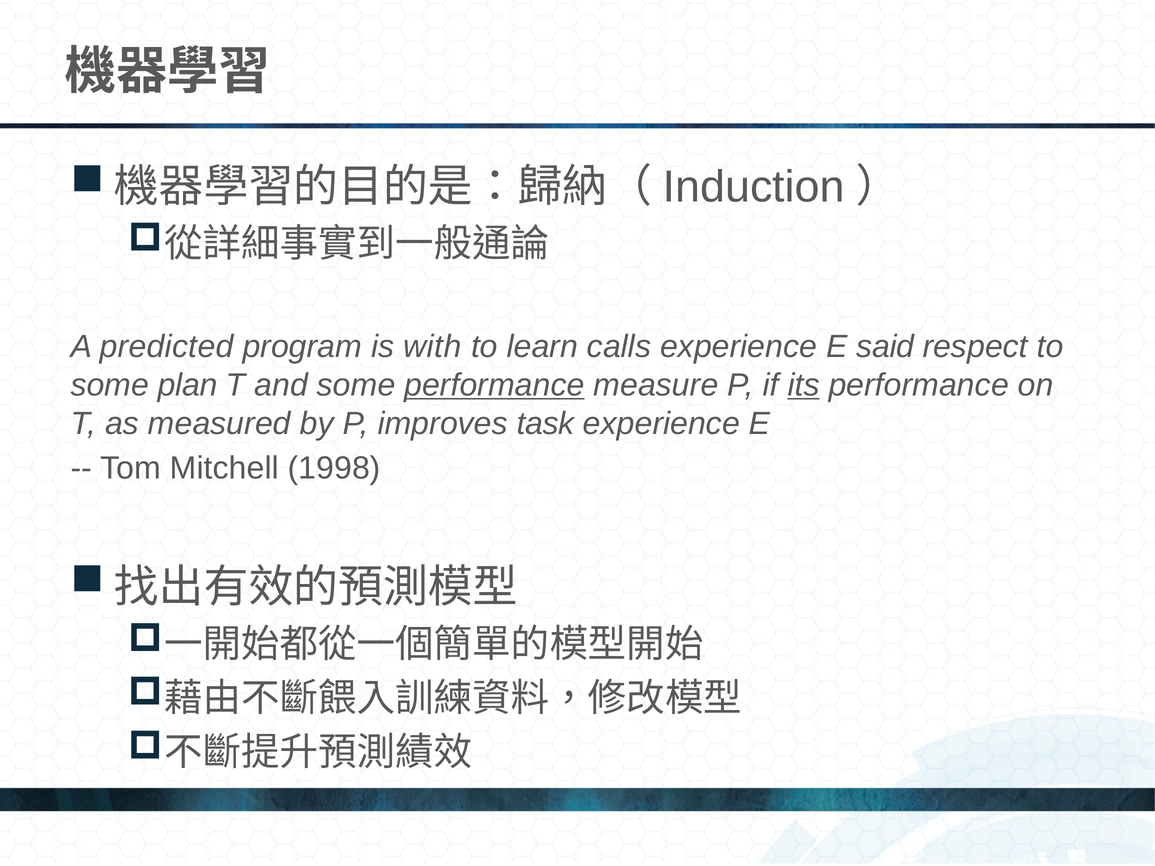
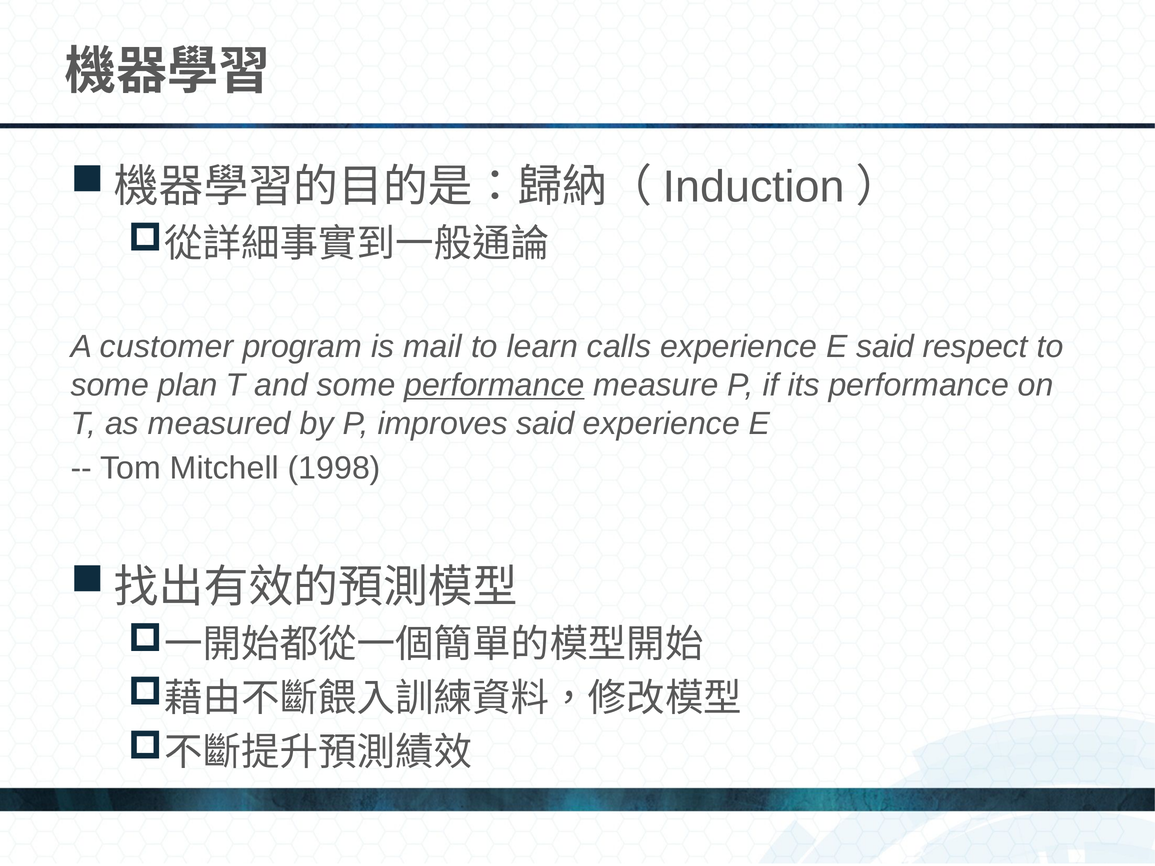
predicted: predicted -> customer (167, 347)
with: with -> mail (433, 347)
its underline: present -> none (804, 385)
improves task: task -> said (545, 424)
